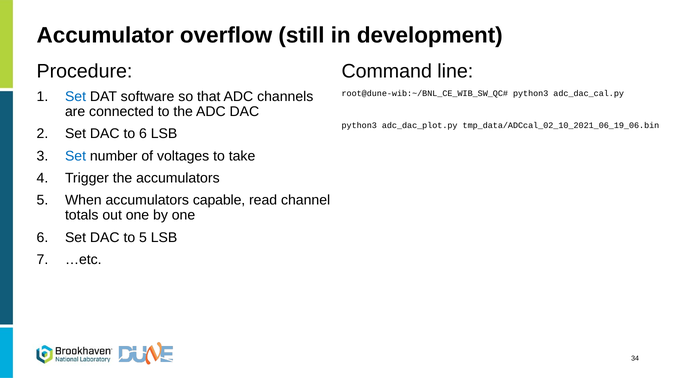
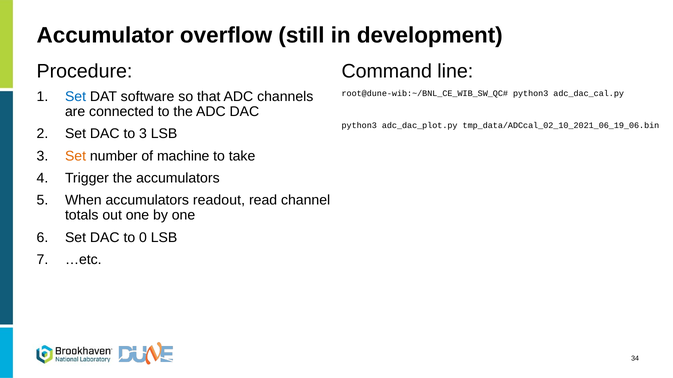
to 6: 6 -> 3 (143, 134)
Set colour: blue -> orange (76, 156)
voltages: voltages -> machine (183, 156)
capable: capable -> readout (219, 201)
to 5: 5 -> 0 (143, 238)
